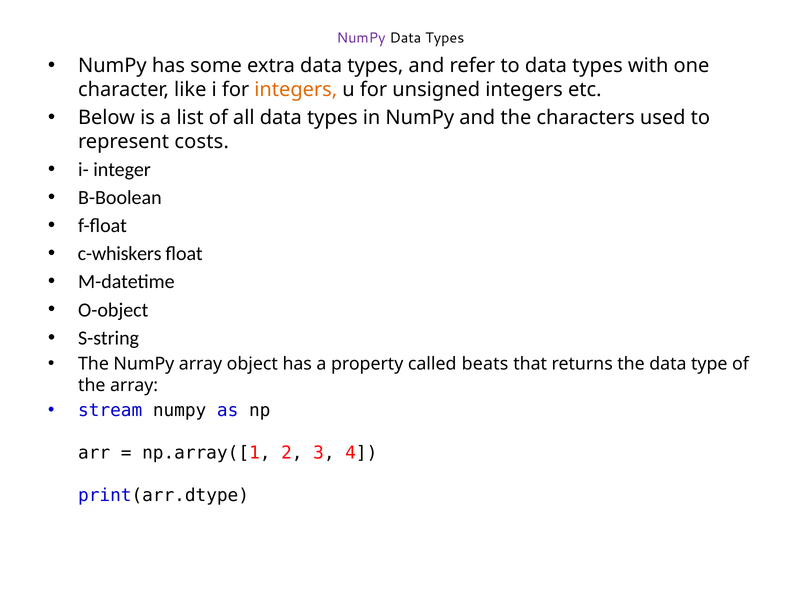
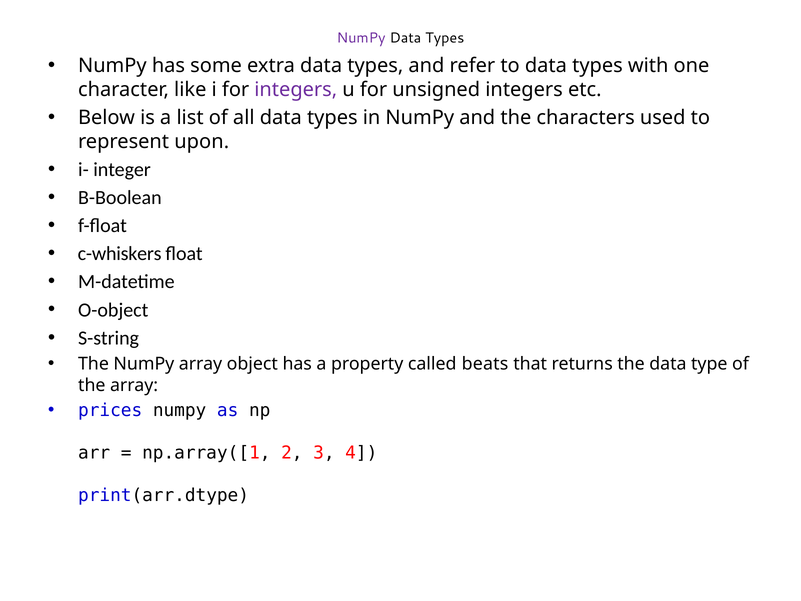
integers colour: orange -> purple (296, 90)
costs: costs -> upon (202, 142)
stream: stream -> prices (110, 410)
